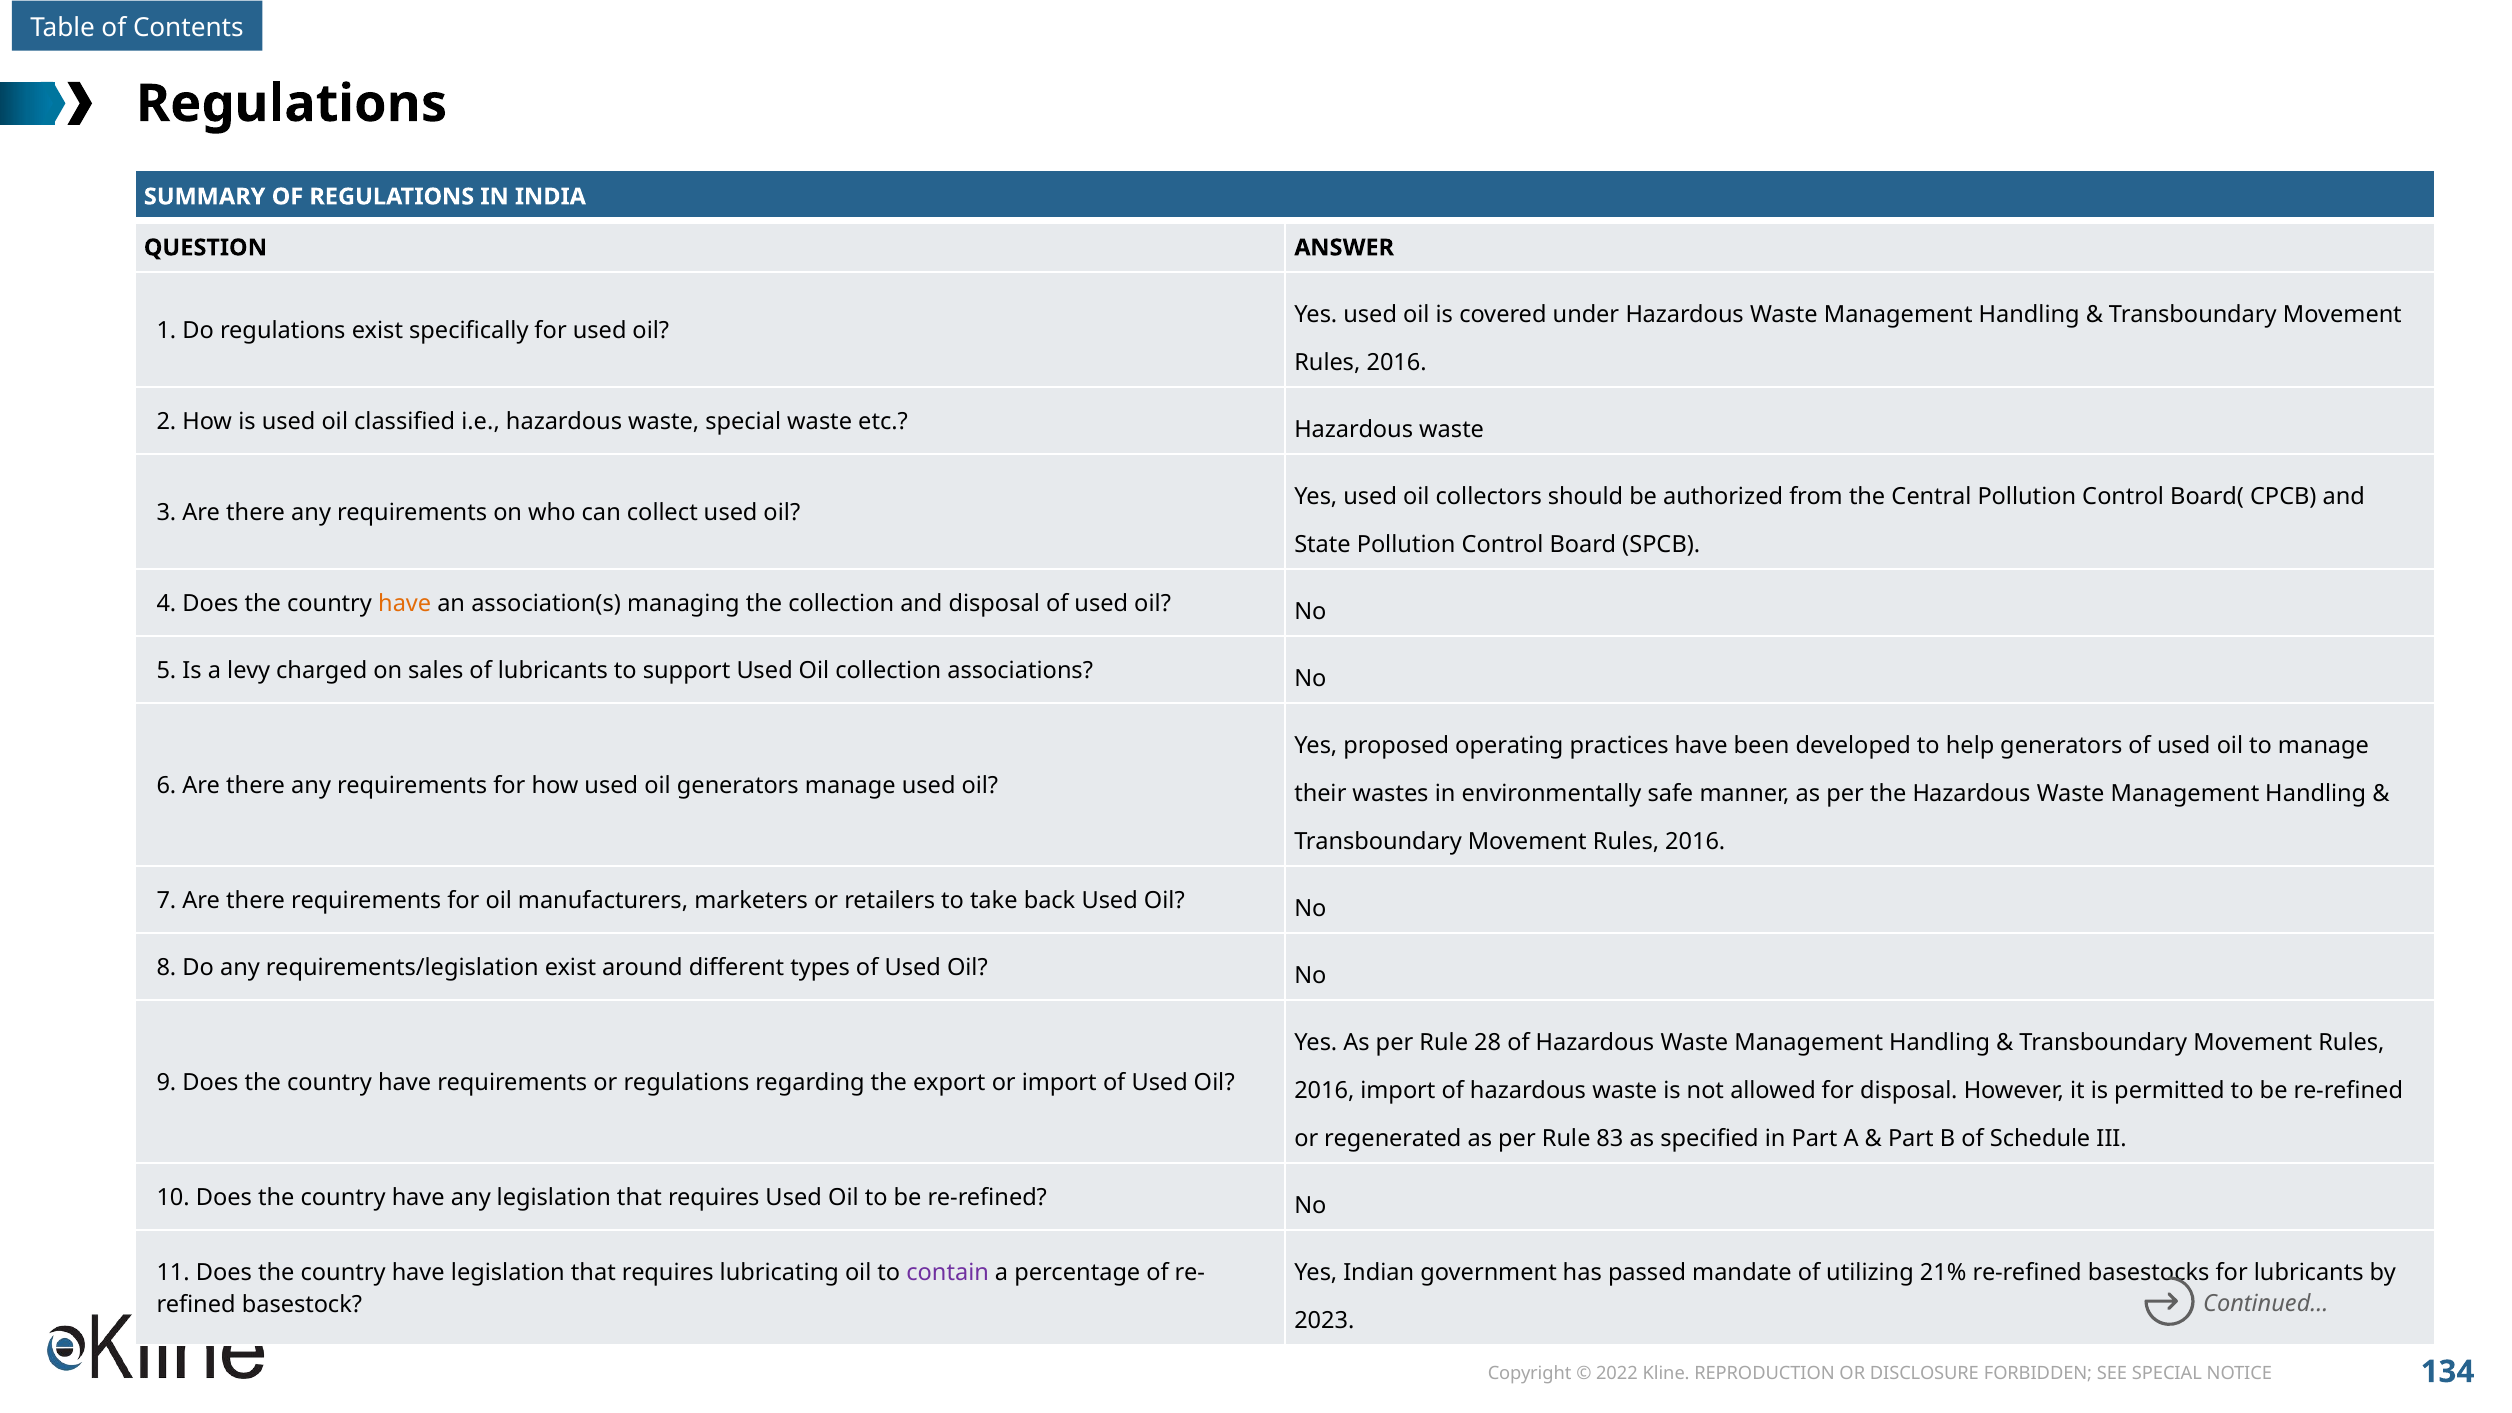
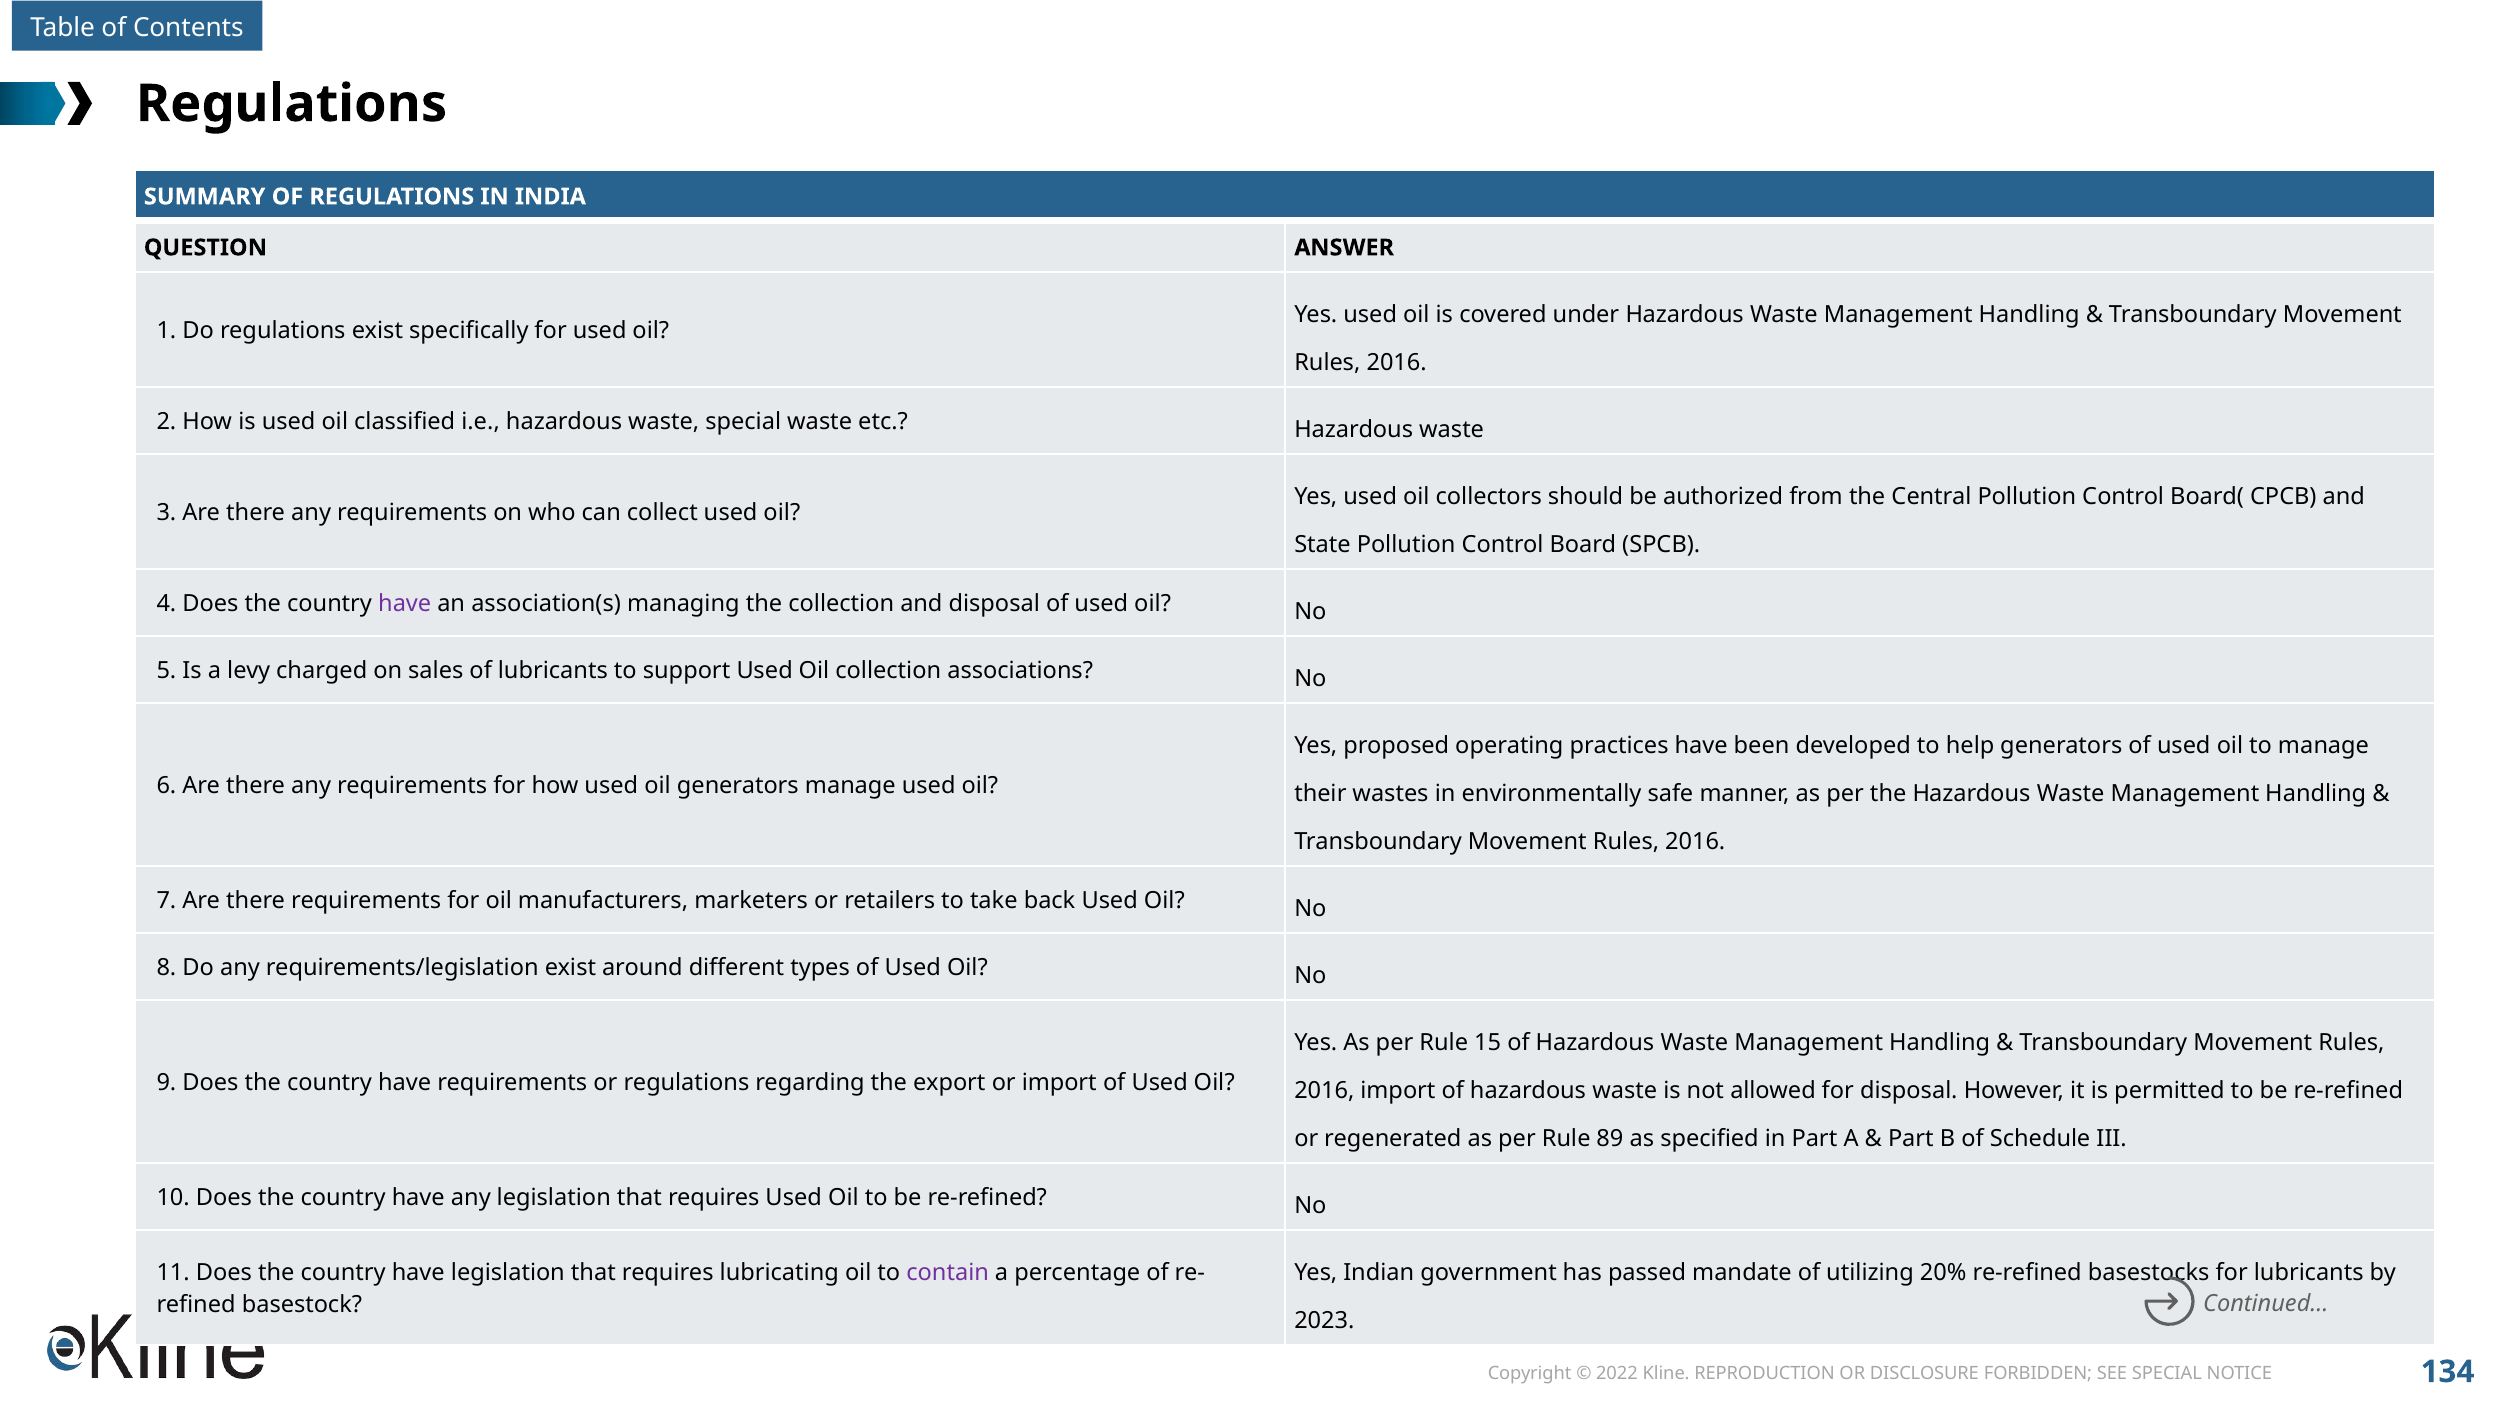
have colour: orange -> purple (405, 604)
28: 28 -> 15 (1488, 1043)
83: 83 -> 89 (1610, 1139)
21%: 21% -> 20% (1943, 1273)
